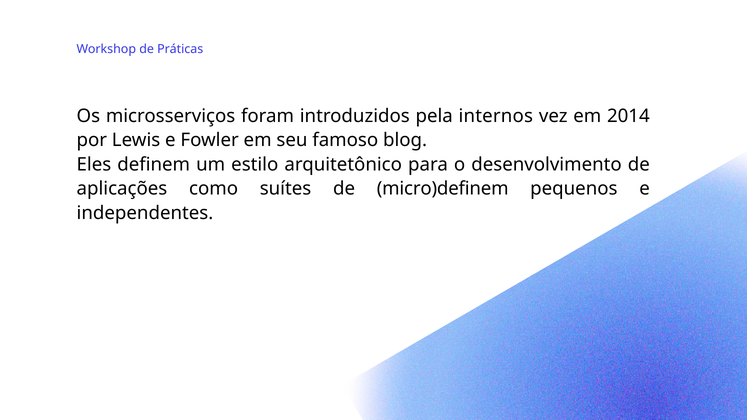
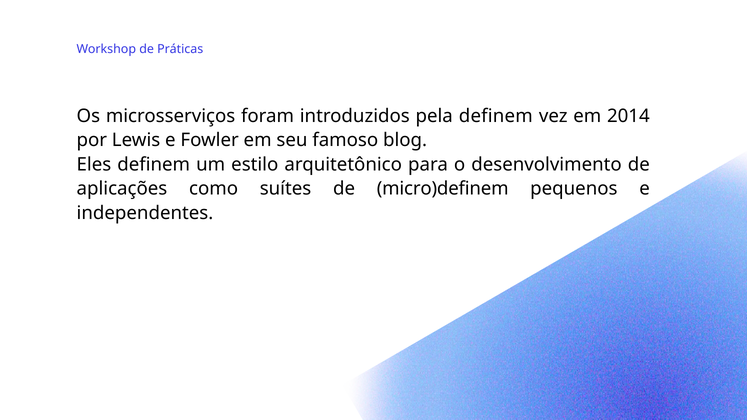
pela internos: internos -> definem (496, 116)
